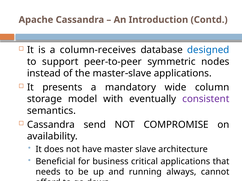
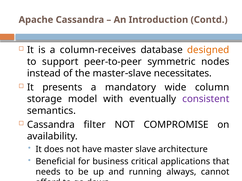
designed colour: blue -> orange (208, 50)
slave applications: applications -> necessitates (183, 73)
send: send -> filter (95, 125)
